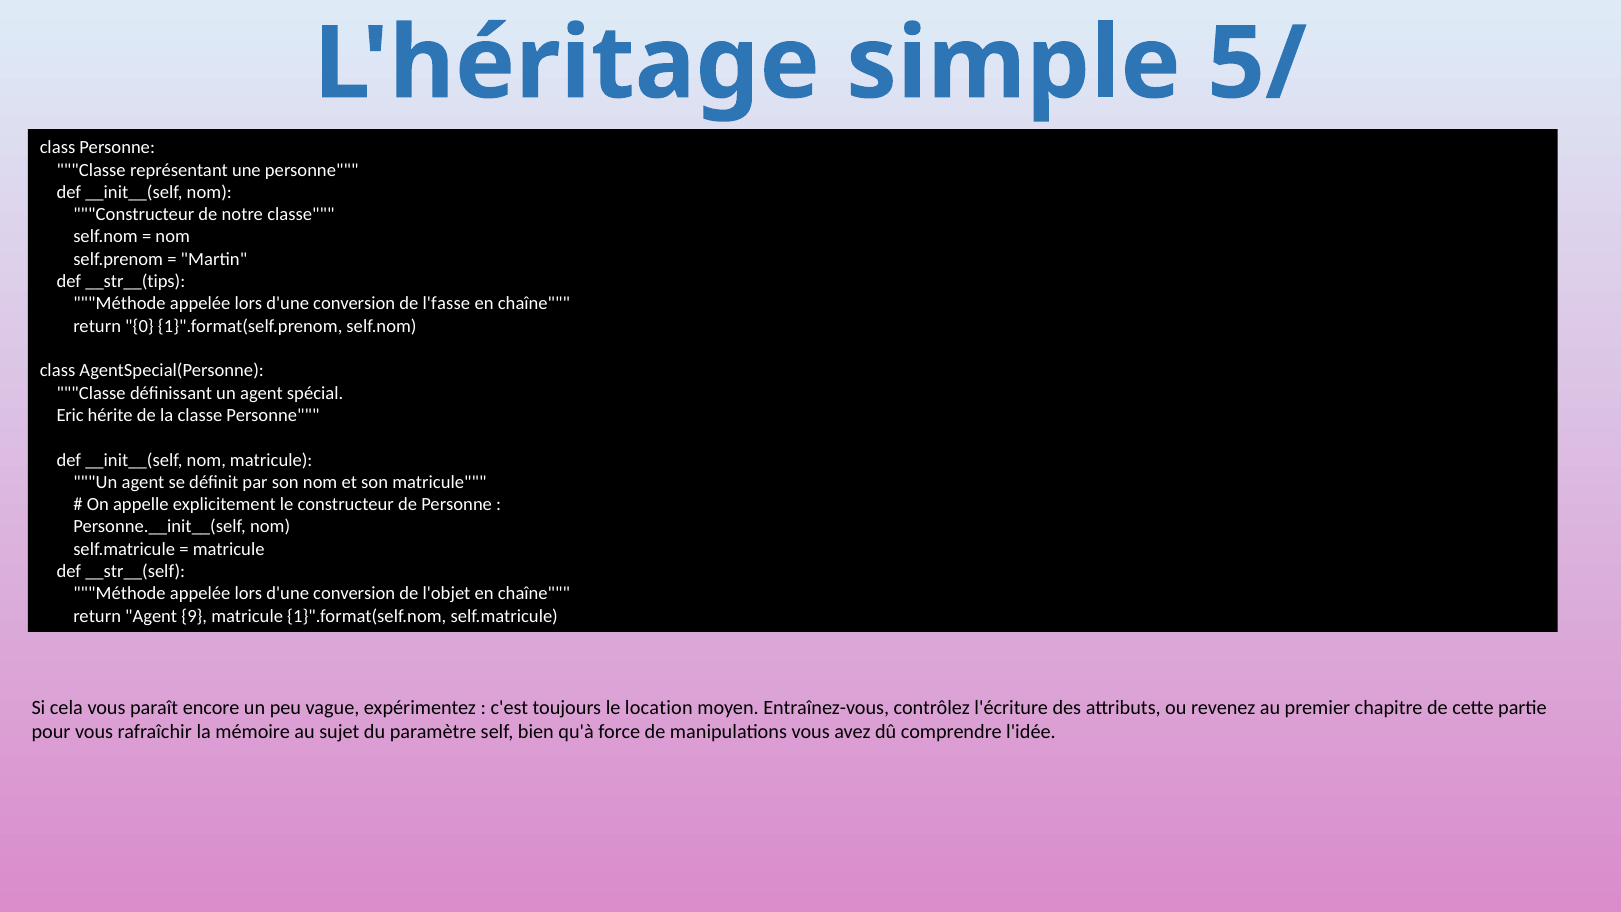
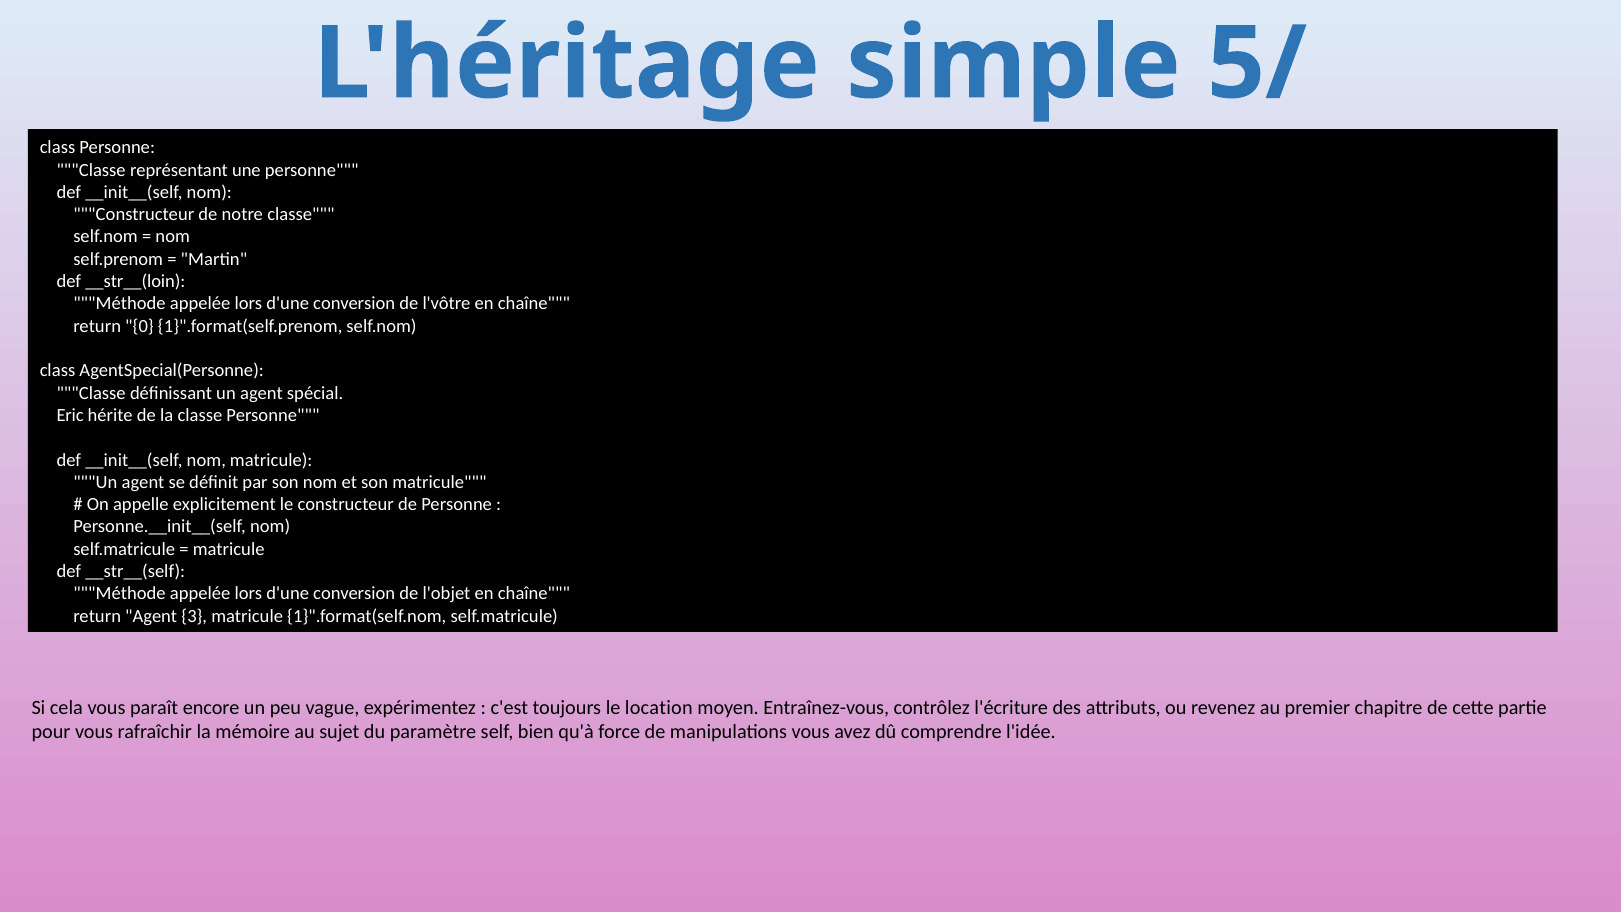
__str__(tips: __str__(tips -> __str__(loin (135, 281)
l'fasse: l'fasse -> l'vôtre (446, 304)
9: 9 -> 3 (194, 616)
